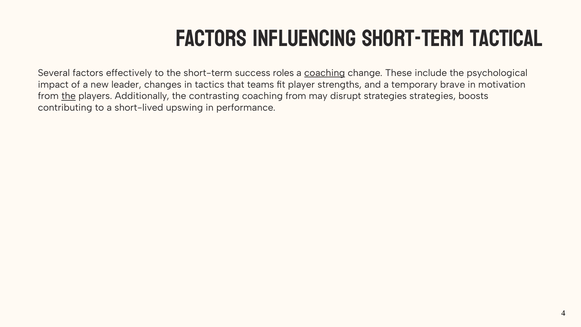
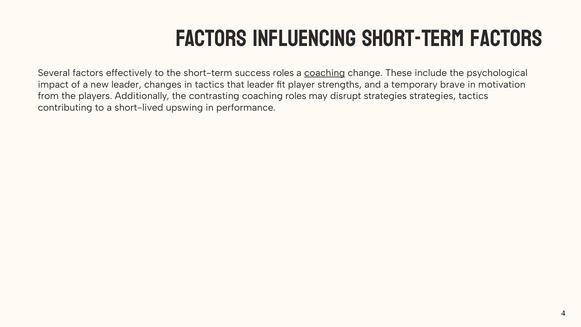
Short-Term Tactical: Tactical -> Factors (506, 38)
that teams: teams -> leader (261, 84)
the underline: present -> none (69, 96)
coaching from: from -> roles (296, 96)
strategies boosts: boosts -> tactics (473, 96)
